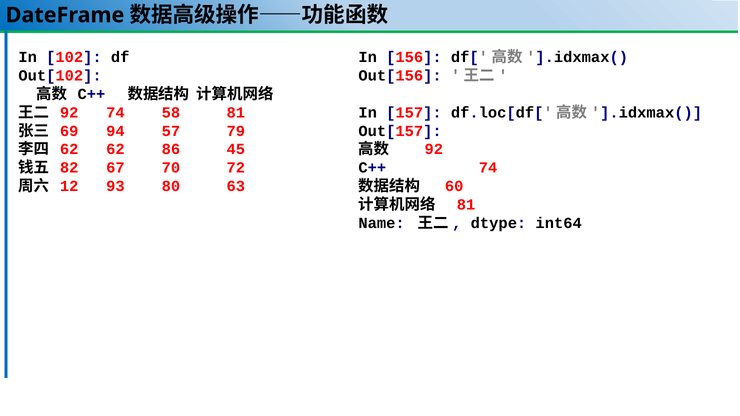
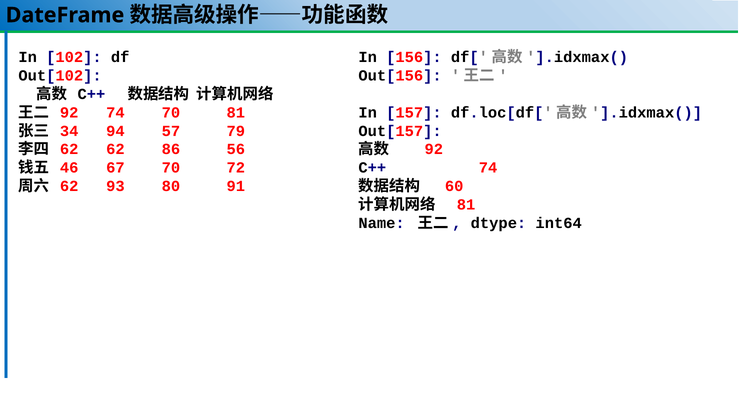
74 58: 58 -> 70 (171, 112)
69: 69 -> 34 (69, 131)
45: 45 -> 56 (236, 149)
82: 82 -> 46 (69, 168)
12: 12 -> 62 (69, 187)
63: 63 -> 91 (236, 187)
